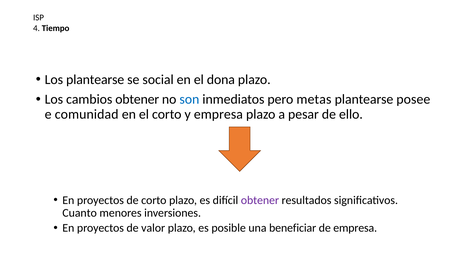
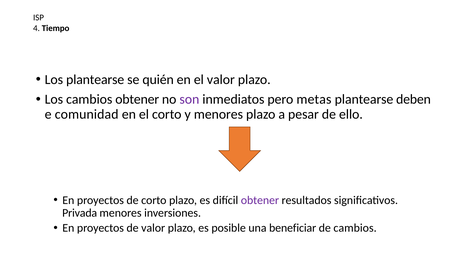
social: social -> quién (158, 80)
el dona: dona -> valor (221, 80)
son colour: blue -> purple (189, 99)
posee: posee -> deben (413, 99)
y empresa: empresa -> menores (218, 114)
Cuanto: Cuanto -> Privada (80, 213)
de empresa: empresa -> cambios (355, 228)
